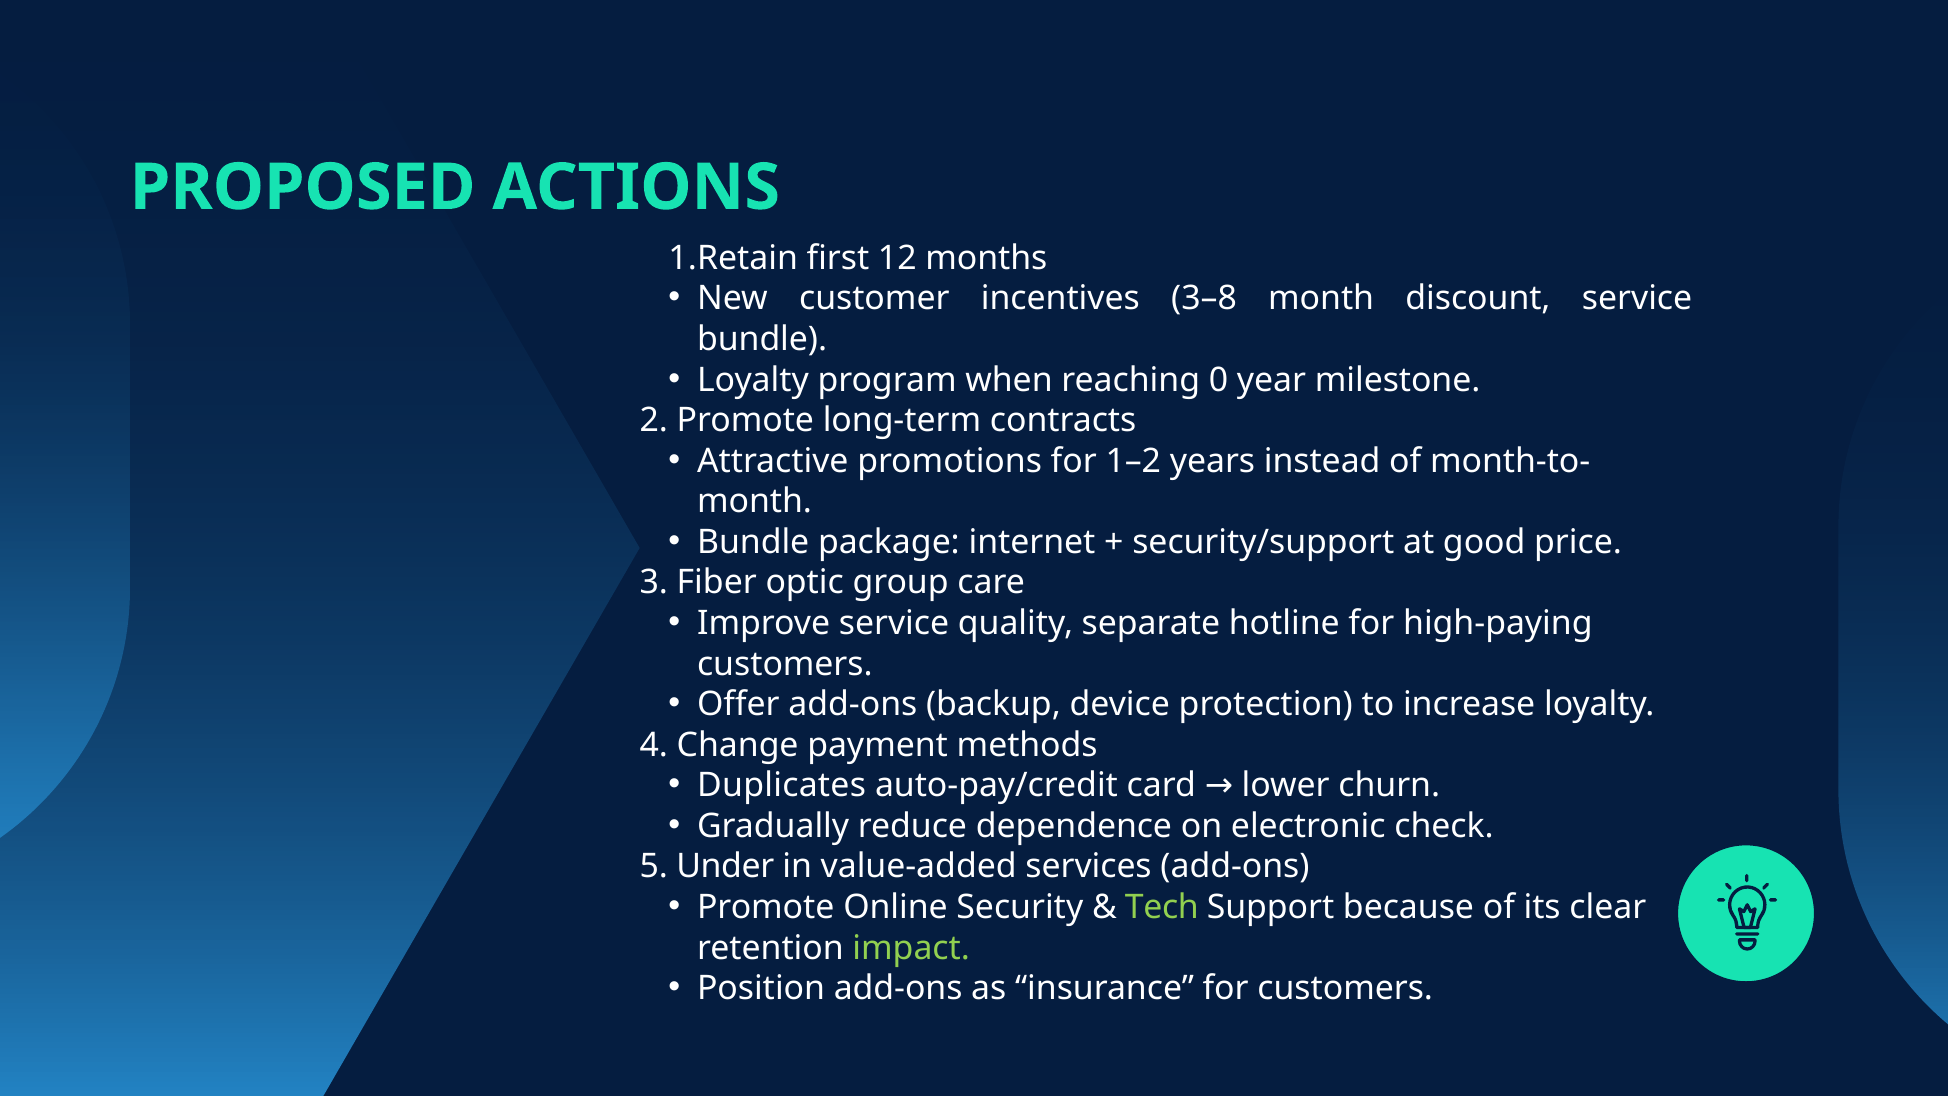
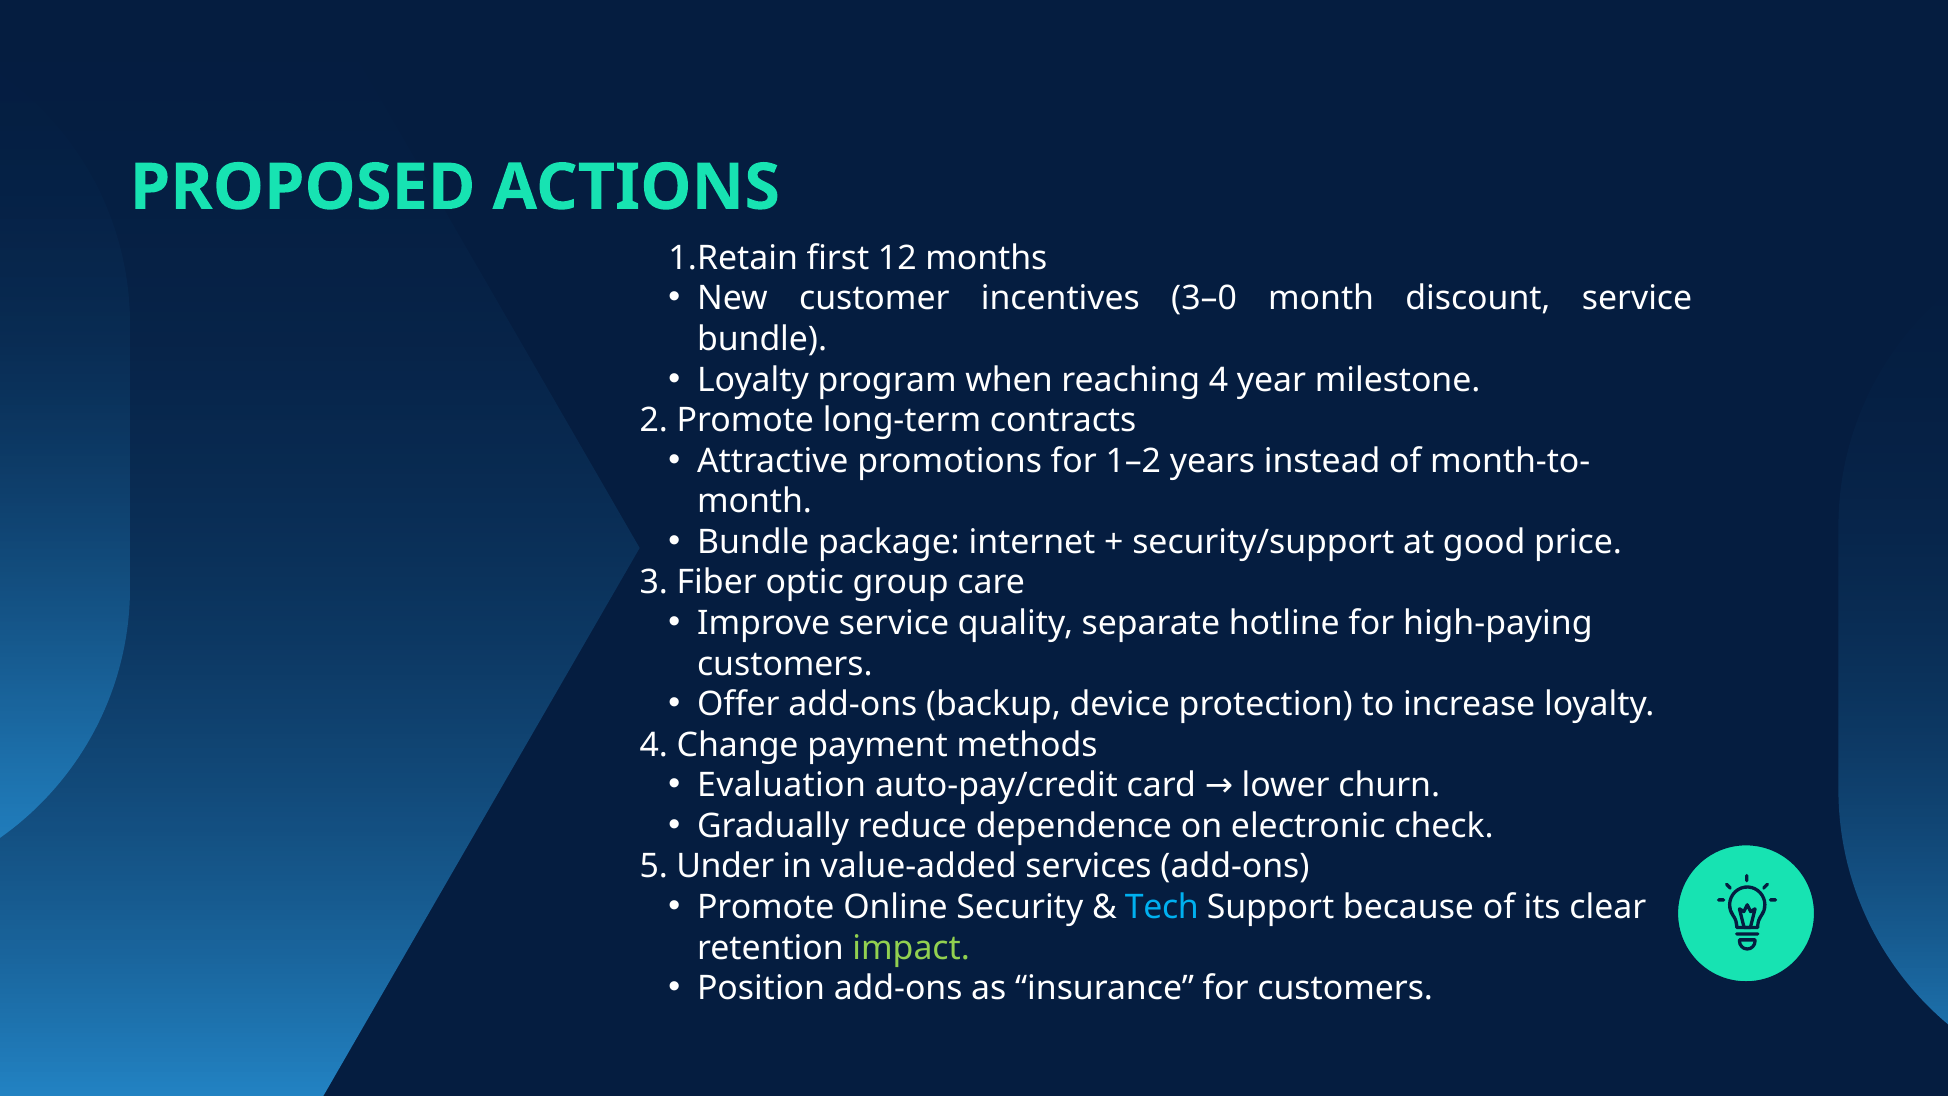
3–8: 3–8 -> 3–0 (1204, 299)
reaching 0: 0 -> 4 (1219, 380)
Duplicates: Duplicates -> Evaluation (782, 785)
Tech colour: light green -> light blue (1162, 907)
